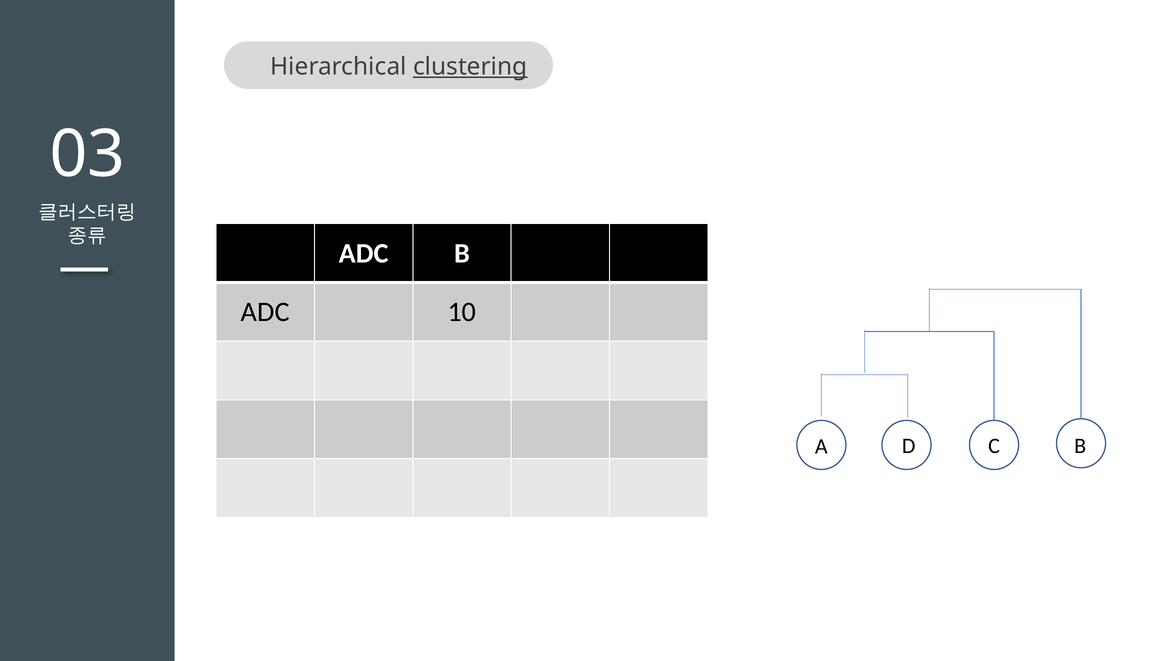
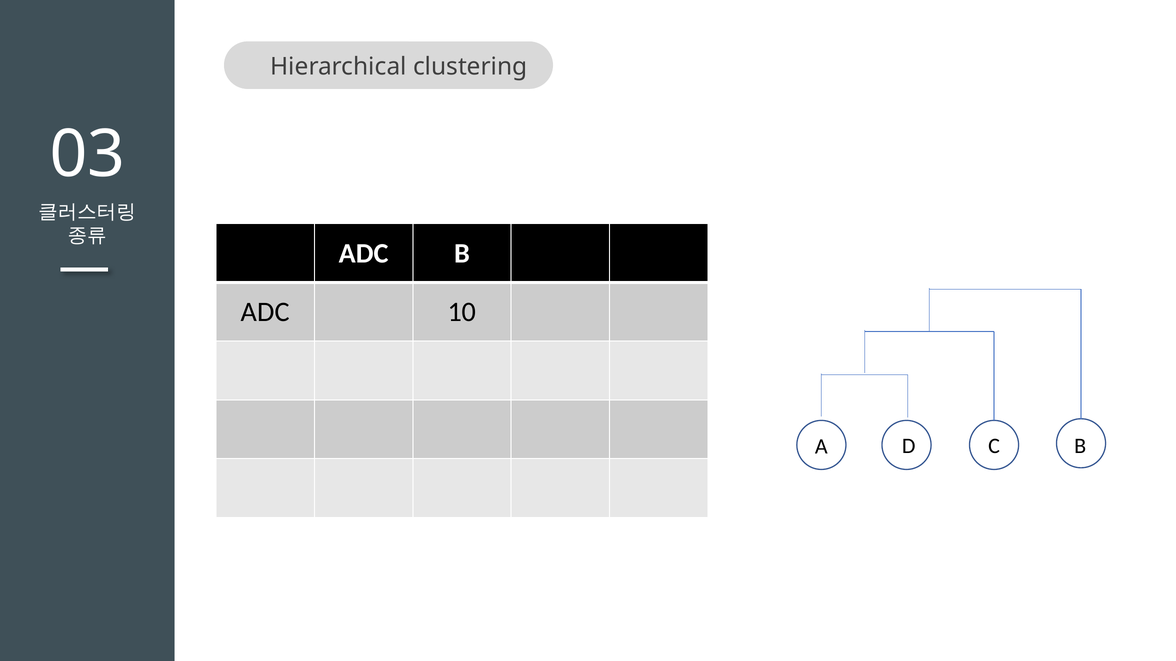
clustering underline: present -> none (470, 67)
